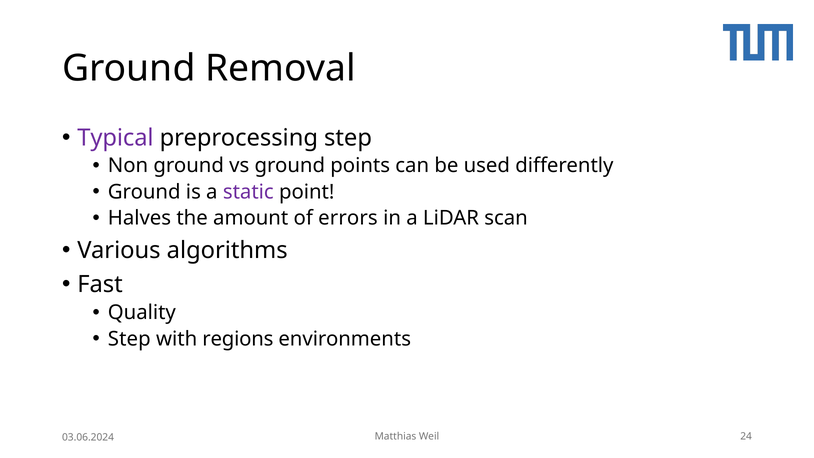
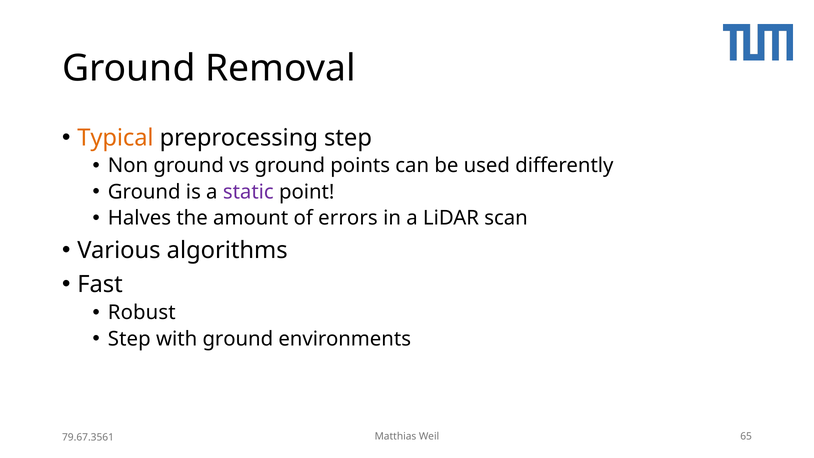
Typical colour: purple -> orange (115, 138)
Quality: Quality -> Robust (142, 313)
with regions: regions -> ground (238, 339)
24: 24 -> 65 (746, 436)
03.06.2024: 03.06.2024 -> 79.67.3561 (88, 437)
